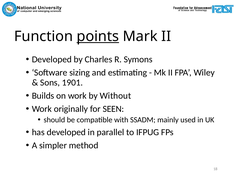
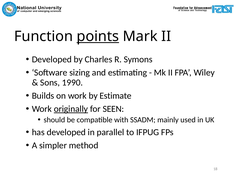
1901: 1901 -> 1990 (72, 83)
Without: Without -> Estimate (116, 96)
originally underline: none -> present (71, 109)
